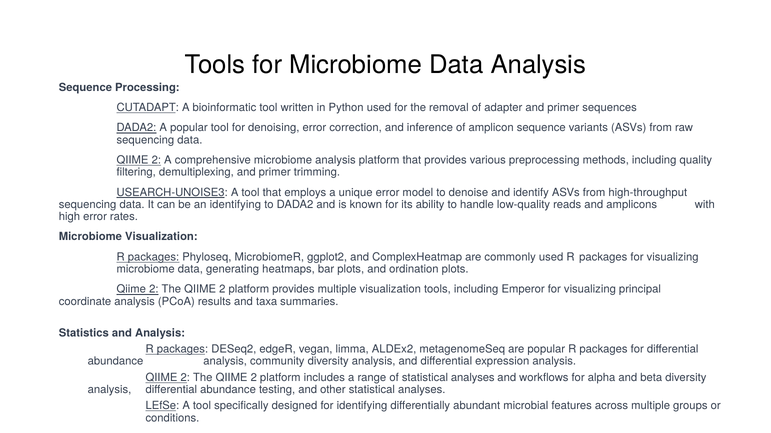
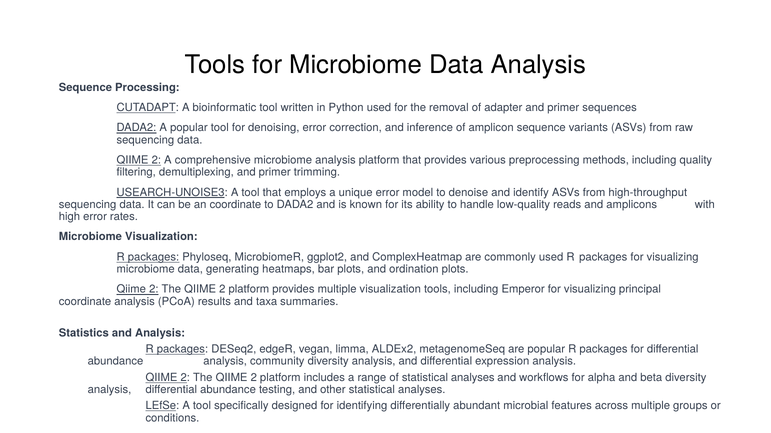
an identifying: identifying -> coordinate (235, 205)
